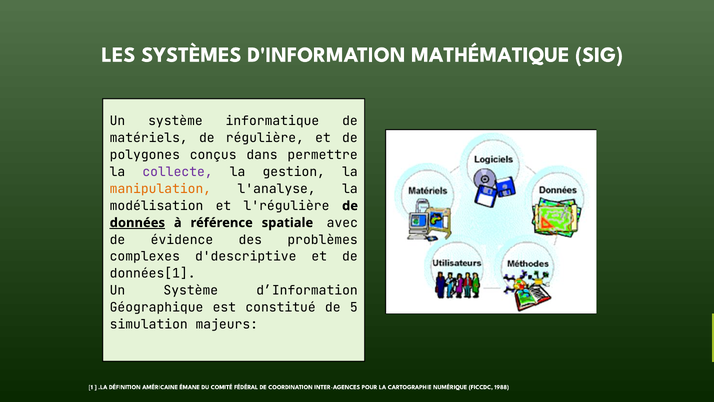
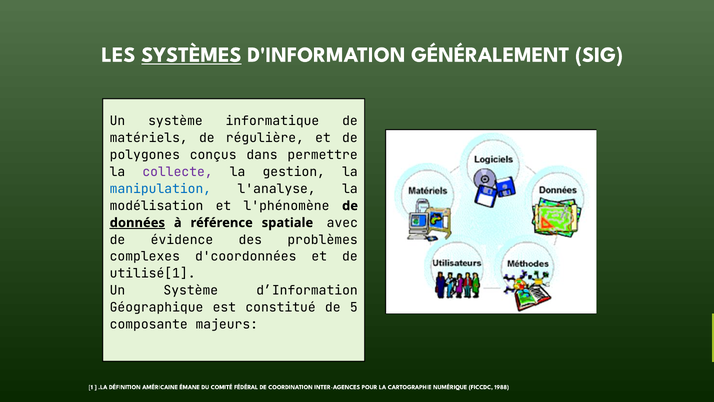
SYSTÈMES underline: none -> present (191, 55)
MATHÉMATIQUE: MATHÉMATIQUE -> GÉNÉRALEMENT (490, 55)
manipulation colour: orange -> blue (160, 189)
l'régulière: l'régulière -> l'phénomène (287, 206)
d'descriptive: d'descriptive -> d'coordonnées (246, 256)
données[1: données[1 -> utilisé[1 (153, 273)
simulation: simulation -> composante (149, 324)
